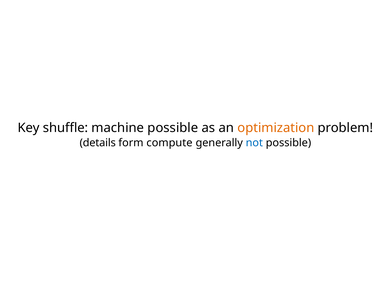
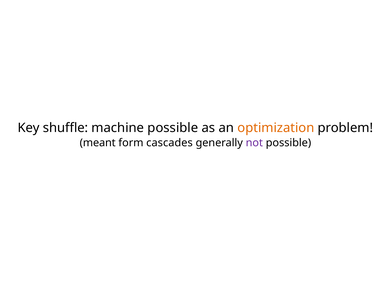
details: details -> meant (98, 143)
compute: compute -> cascades (169, 143)
not colour: blue -> purple (254, 143)
